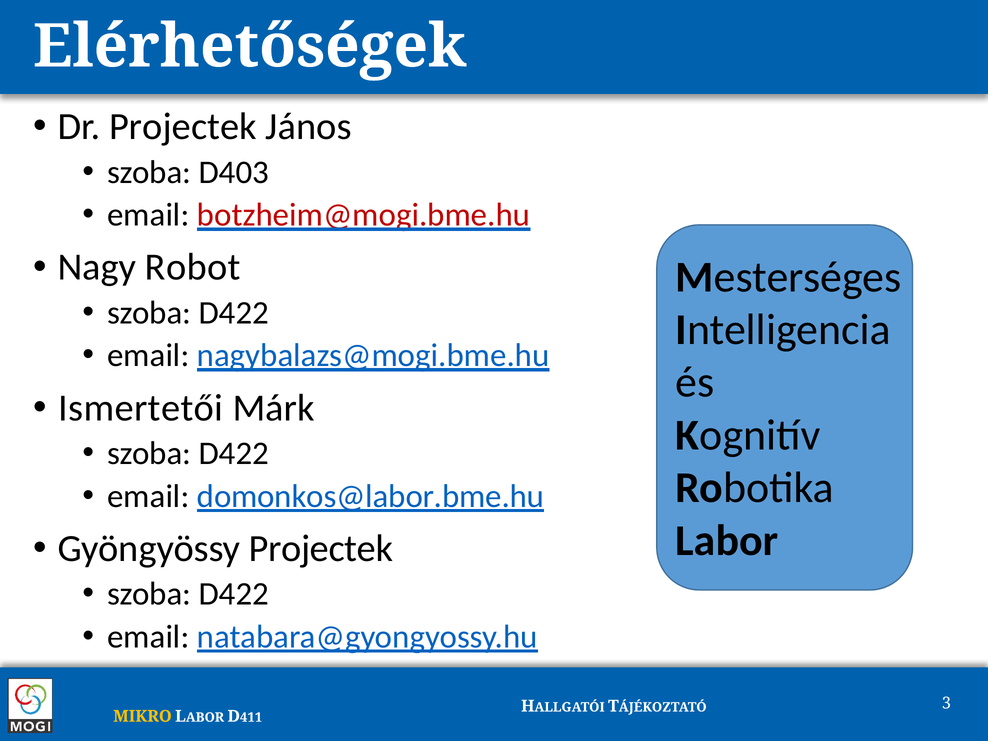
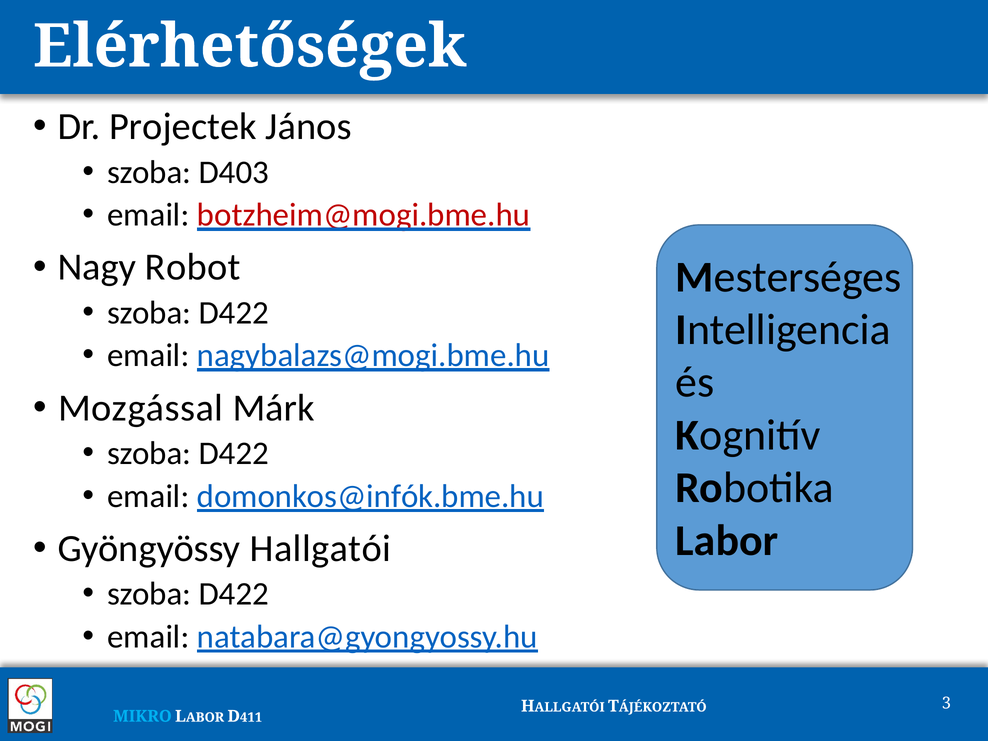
Ismertetői: Ismertetői -> Mozgással (141, 408)
domonkos@labor.bme.hu: domonkos@labor.bme.hu -> domonkos@infók.bme.hu (370, 496)
Gyöngyössy Projectek: Projectek -> Hallgatói (320, 548)
MIKRO colour: yellow -> light blue (142, 716)
